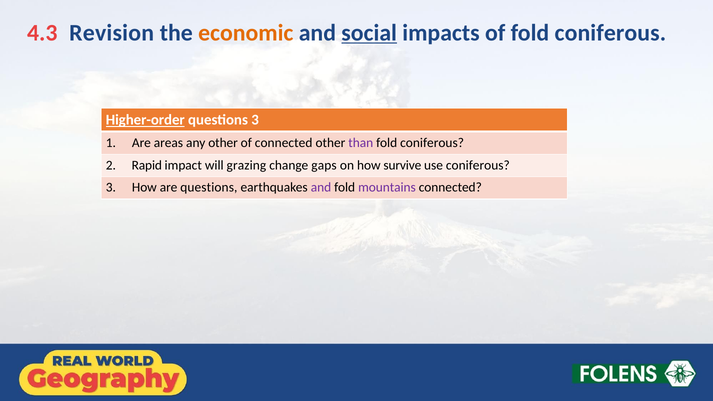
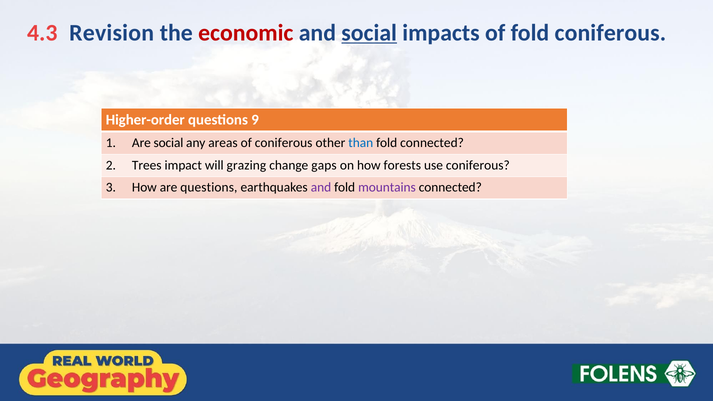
economic colour: orange -> red (246, 33)
Higher-order underline: present -> none (145, 120)
questions 3: 3 -> 9 (255, 120)
Are areas: areas -> social (168, 143)
any other: other -> areas (223, 143)
of connected: connected -> coniferous (284, 143)
than colour: purple -> blue (361, 143)
coniferous: coniferous -> connected (432, 143)
Rapid: Rapid -> Trees (147, 165)
survive: survive -> forests (402, 165)
